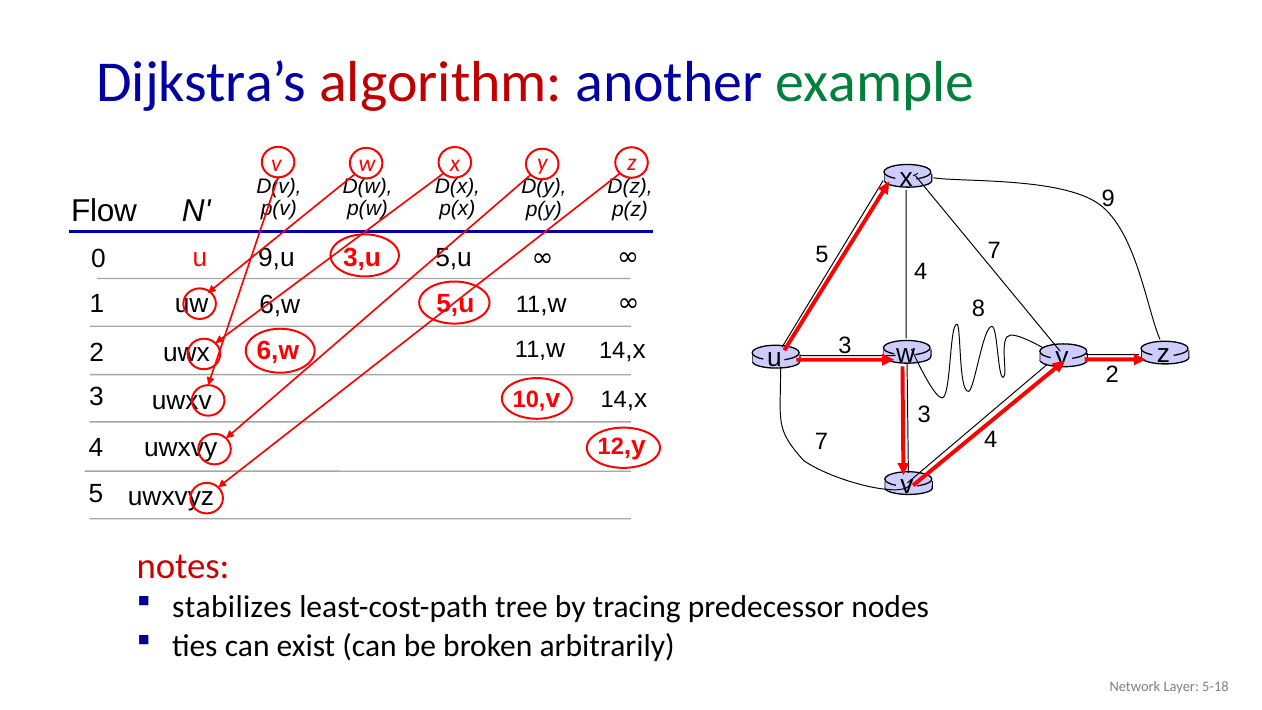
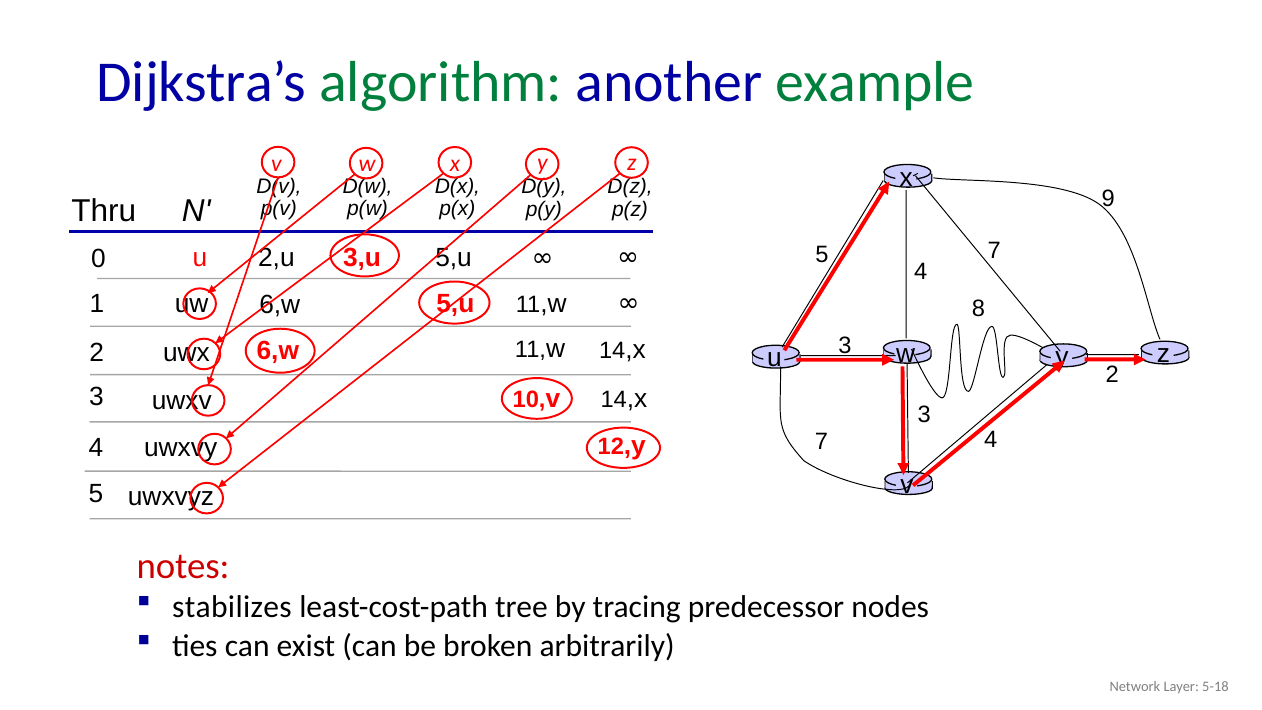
algorithm colour: red -> green (441, 83)
Flow: Flow -> Thru (104, 211)
9,u: 9,u -> 2,u (276, 257)
